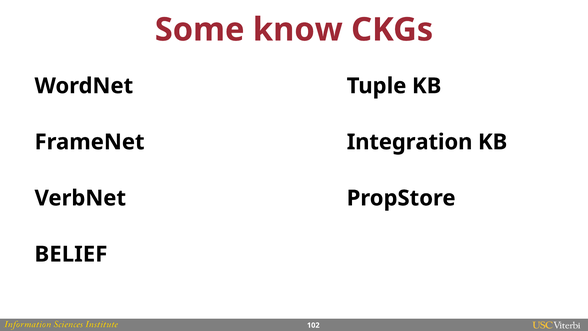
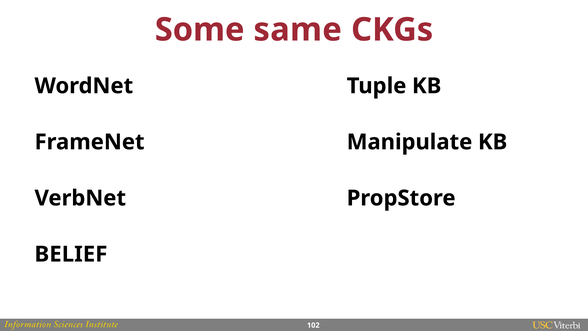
know: know -> same (298, 30)
Integration: Integration -> Manipulate (410, 142)
